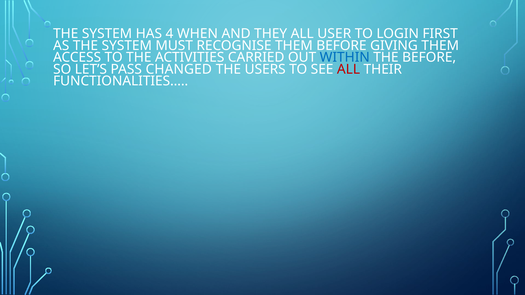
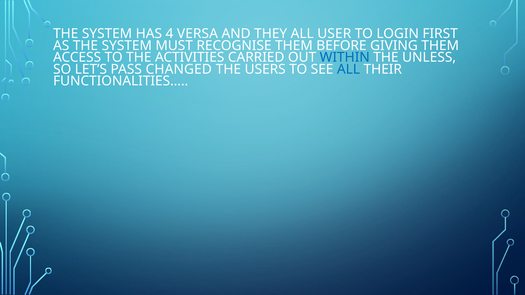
WHEN: WHEN -> VERSA (197, 34)
THE BEFORE: BEFORE -> UNLESS (429, 57)
ALL colour: red -> blue (348, 69)
